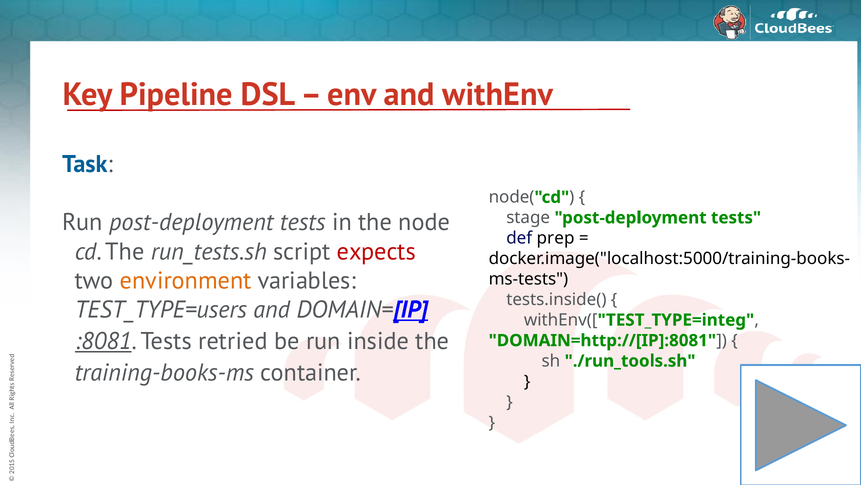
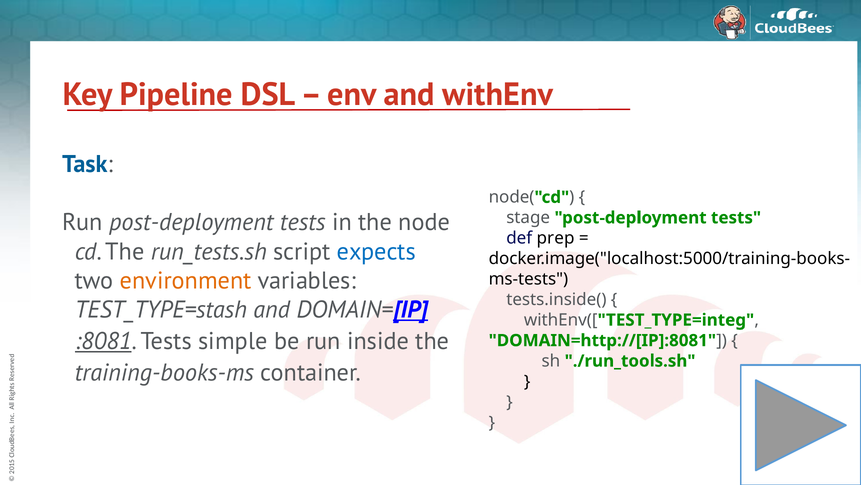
expects colour: red -> blue (376, 251)
TEST_TYPE=users: TEST_TYPE=users -> TEST_TYPE=stash (161, 309)
retried: retried -> simple (233, 341)
